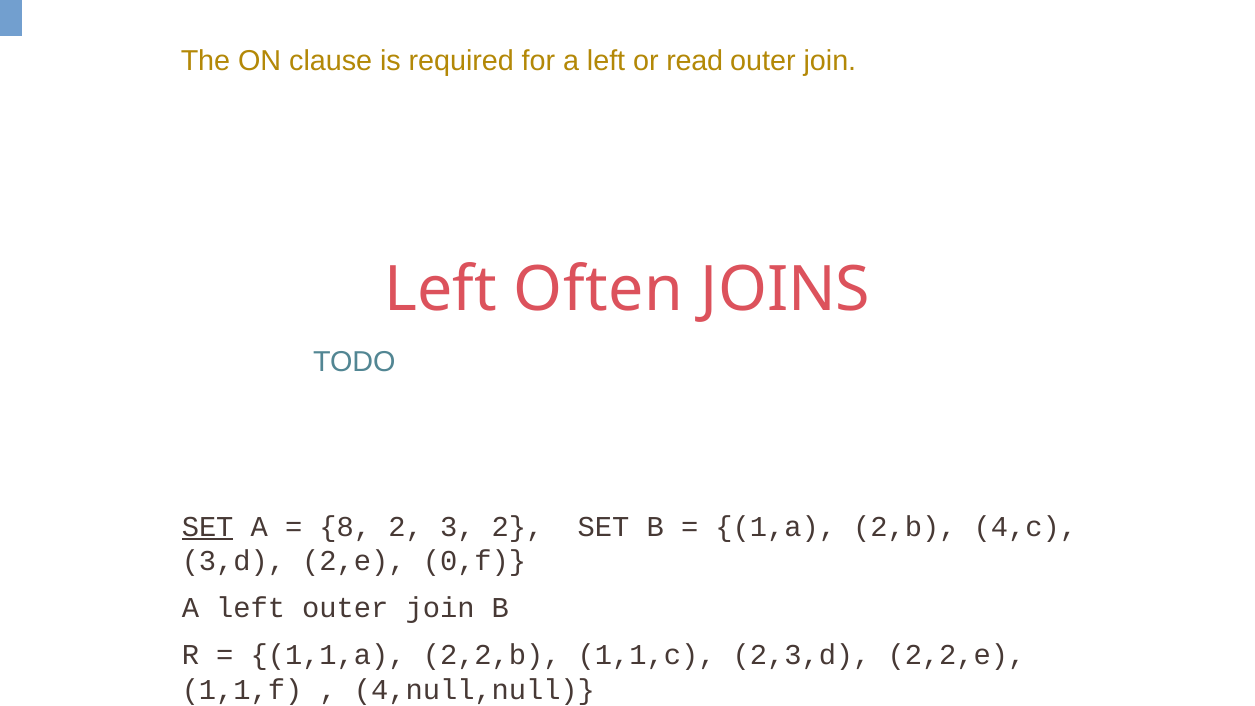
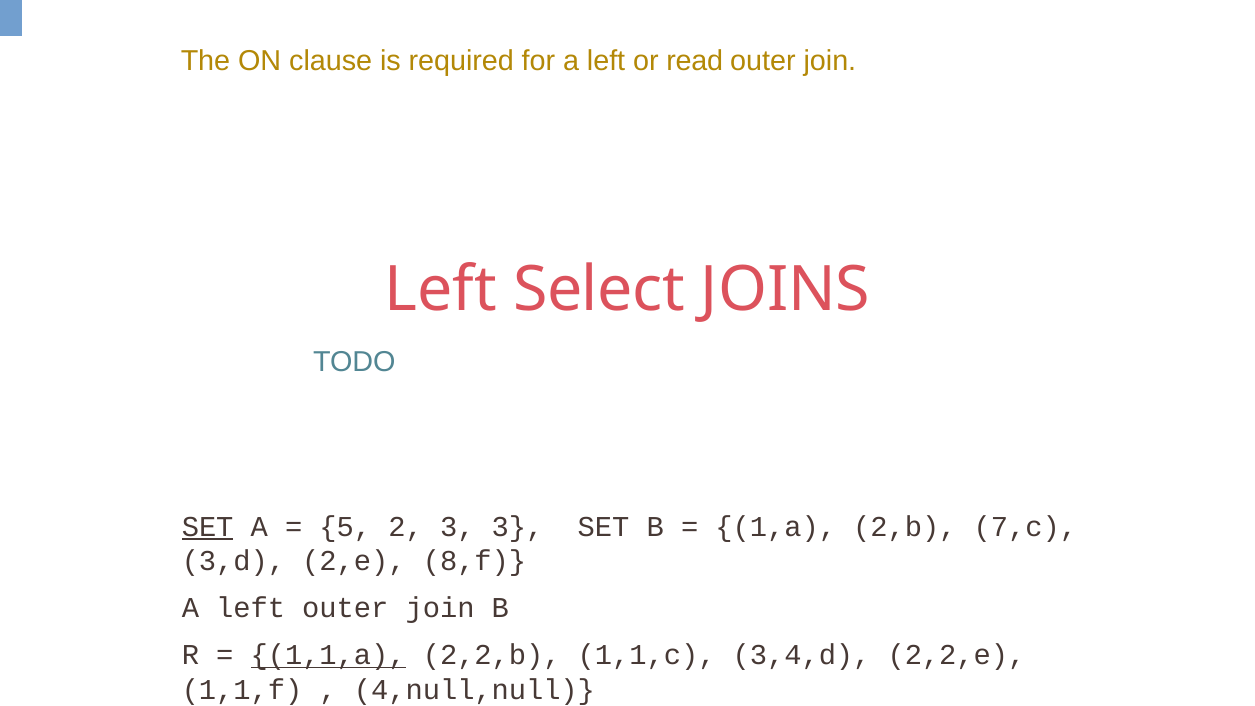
Often: Often -> Select (599, 290)
8: 8 -> 5 (345, 527)
3 2: 2 -> 3 (517, 527)
4,c: 4,c -> 7,c (1025, 527)
0,f: 0,f -> 8,f (474, 561)
1,1,a underline: none -> present (328, 655)
2,3,d: 2,3,d -> 3,4,d (802, 655)
